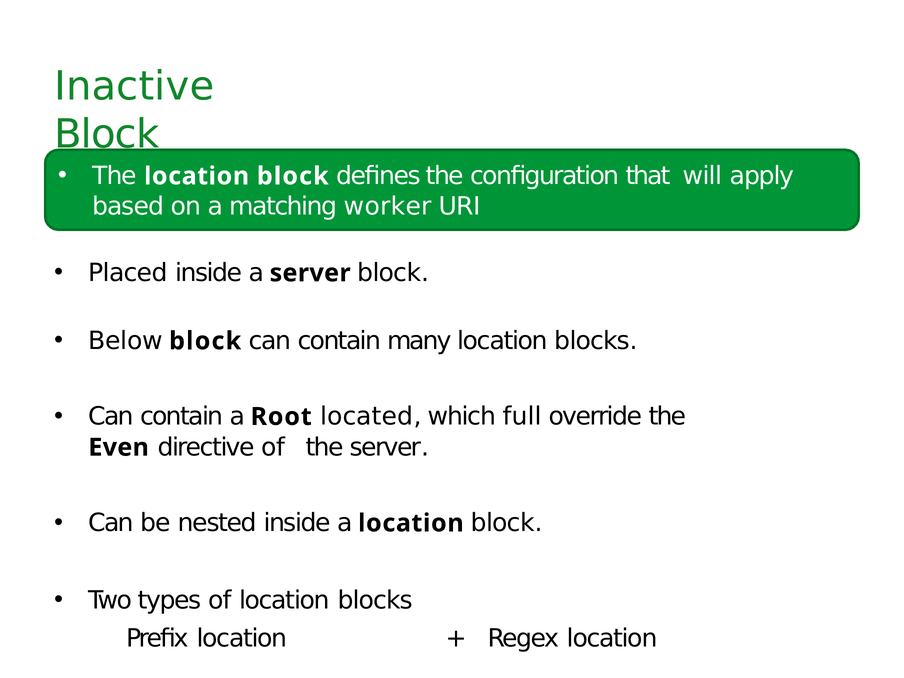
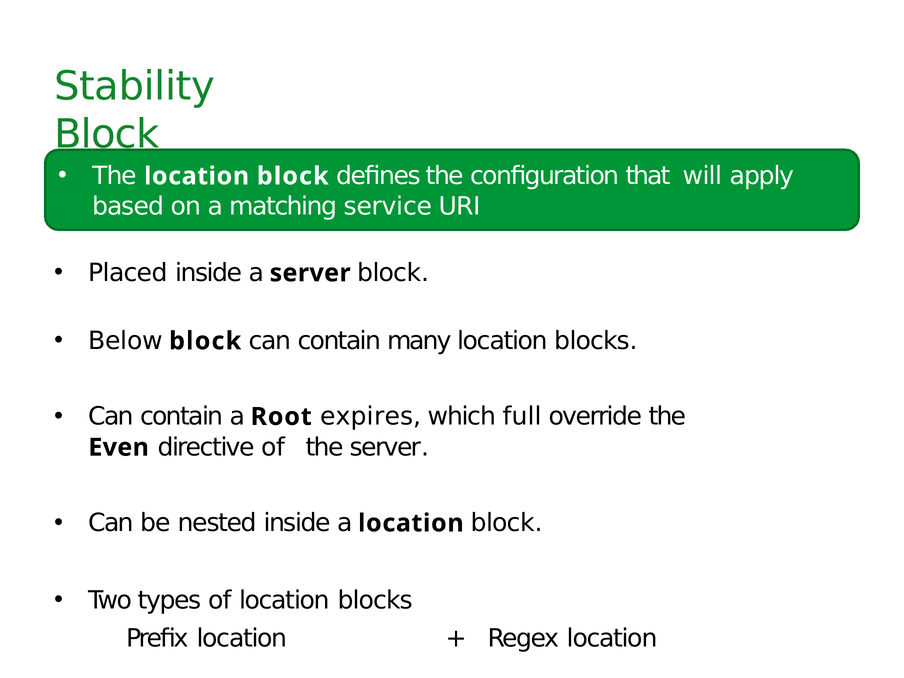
Inactive: Inactive -> Stability (135, 86)
worker: worker -> service (388, 206)
located: located -> expires (371, 417)
